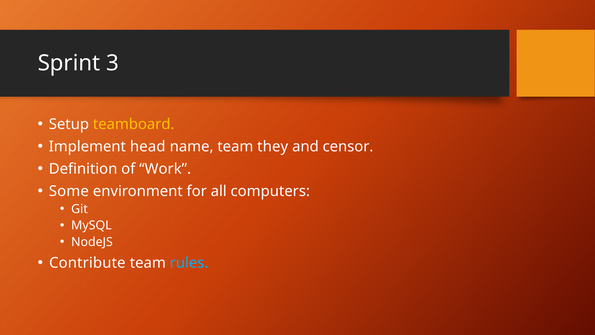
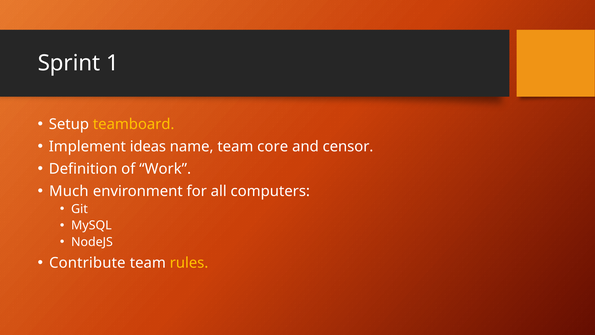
3: 3 -> 1 (113, 63)
head: head -> ideas (148, 146)
they: they -> core (273, 146)
Some: Some -> Much (69, 191)
rules colour: light blue -> yellow (189, 263)
